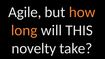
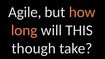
novelty: novelty -> though (34, 48)
